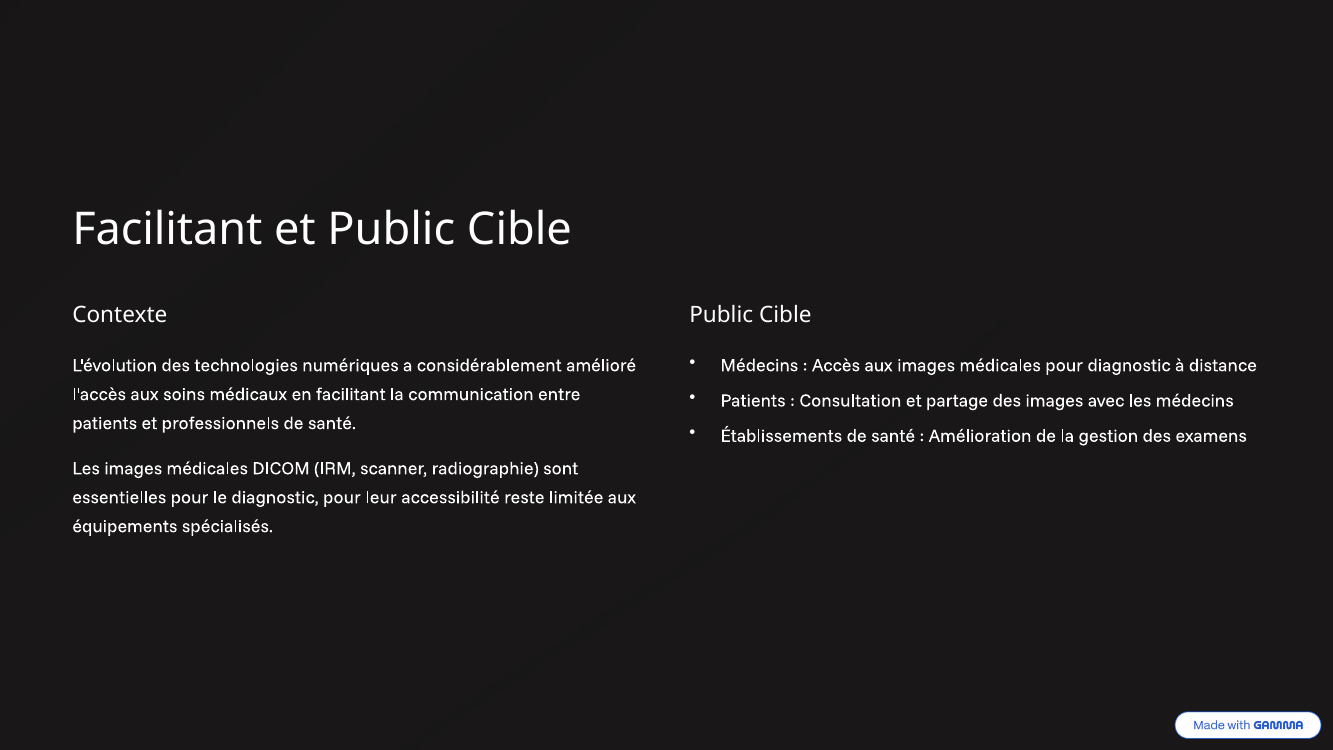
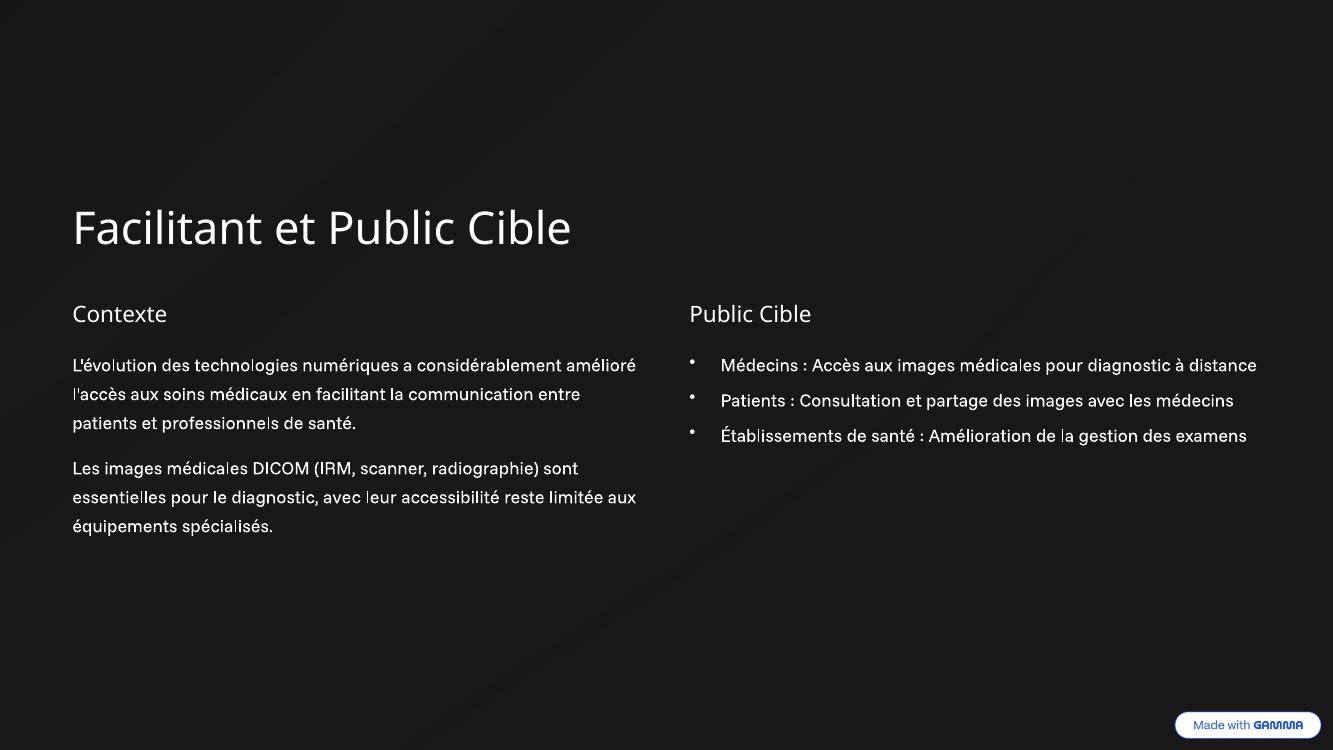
diagnostic pour: pour -> avec (342, 497)
